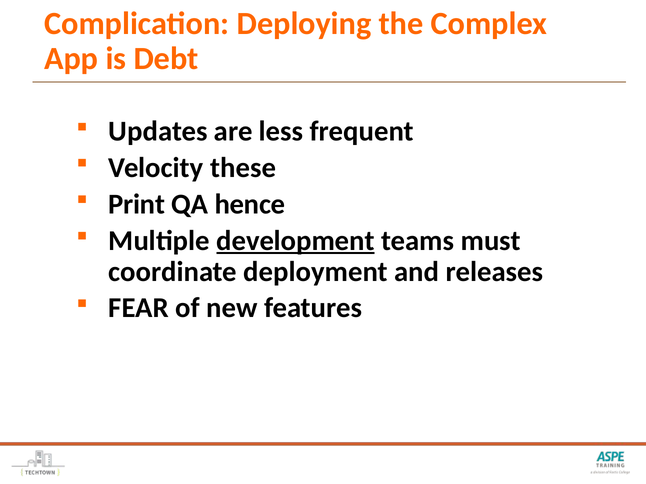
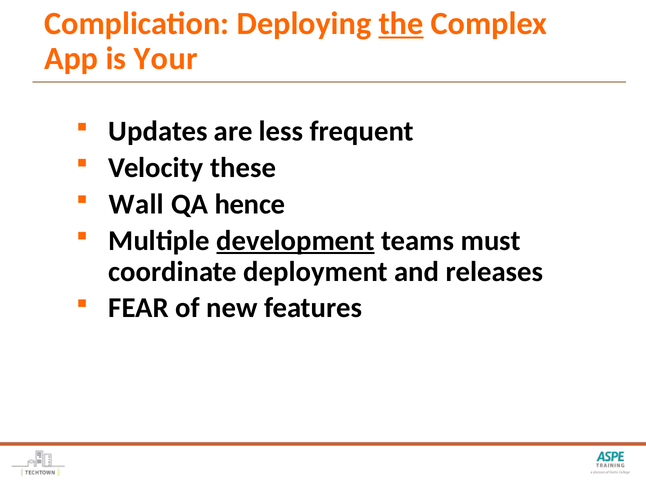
the underline: none -> present (401, 24)
Debt: Debt -> Your (166, 59)
Print: Print -> Wall (136, 204)
